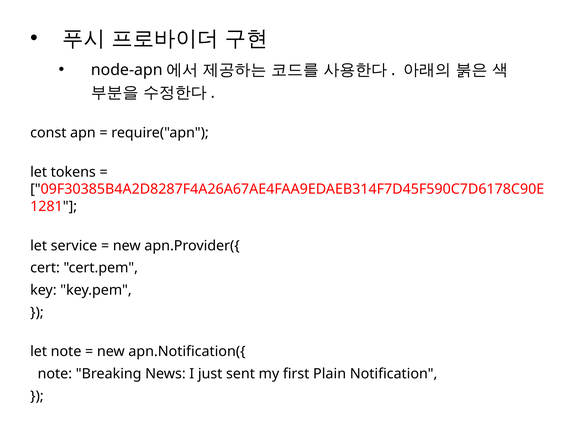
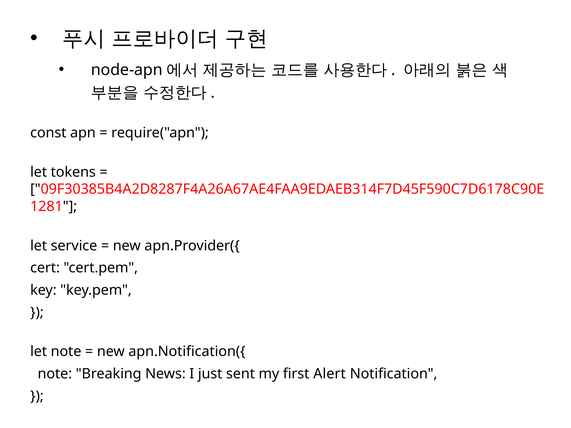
Plain: Plain -> Alert (330, 374)
